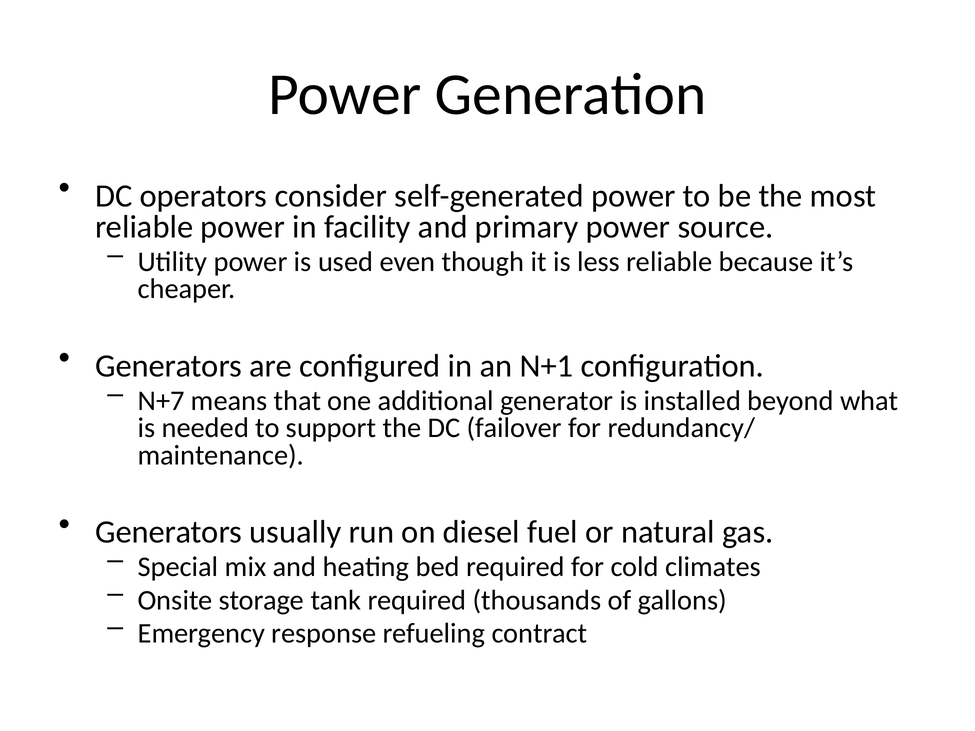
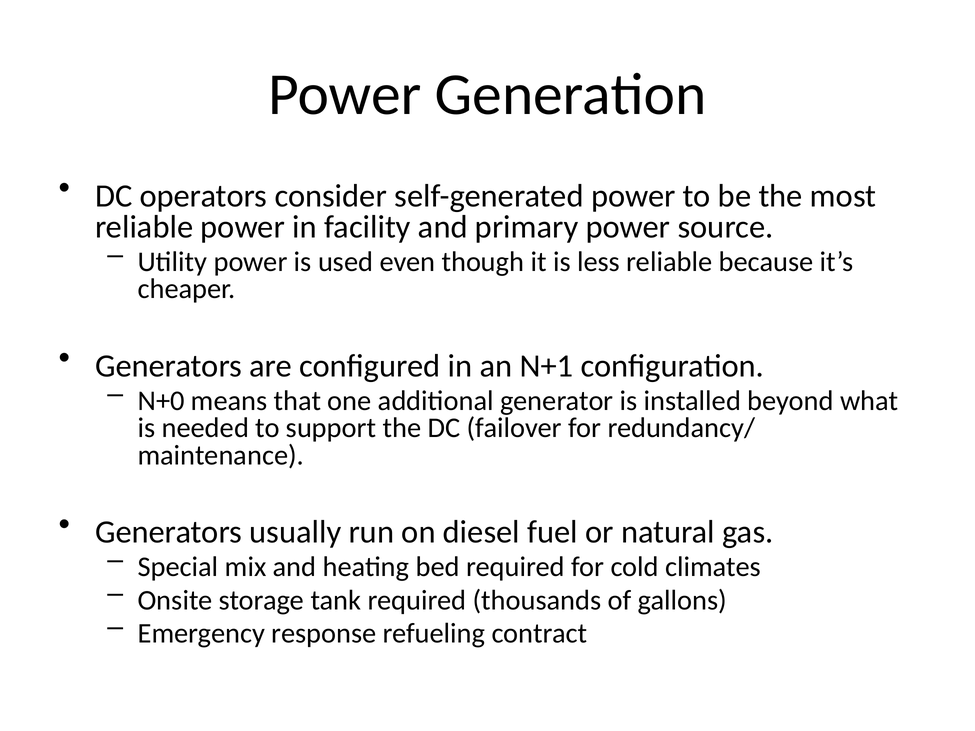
N+7: N+7 -> N+0 (161, 401)
